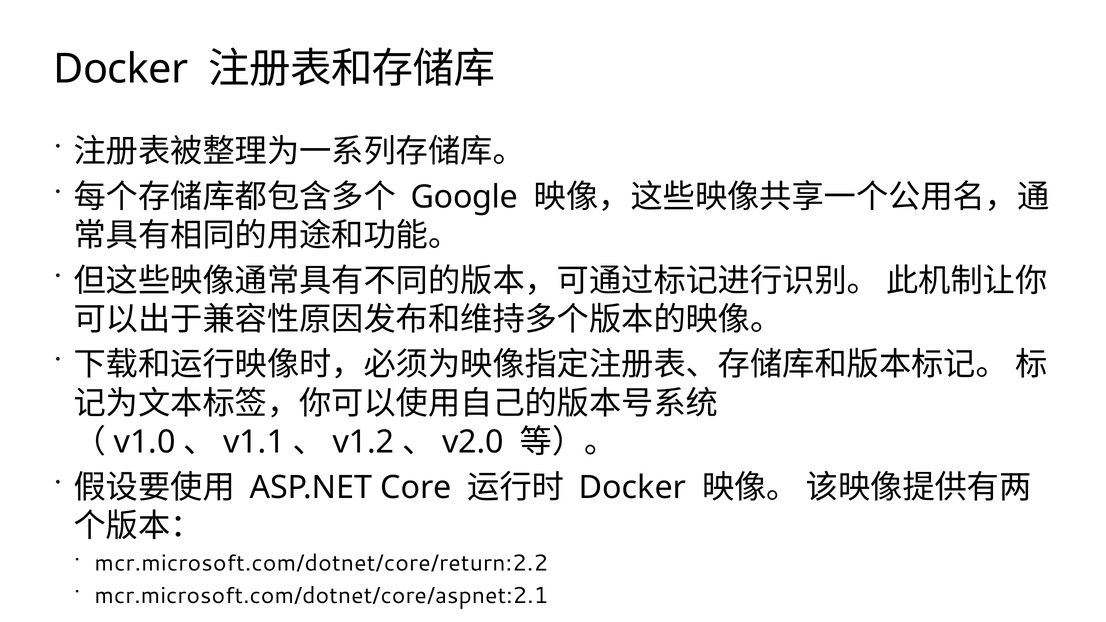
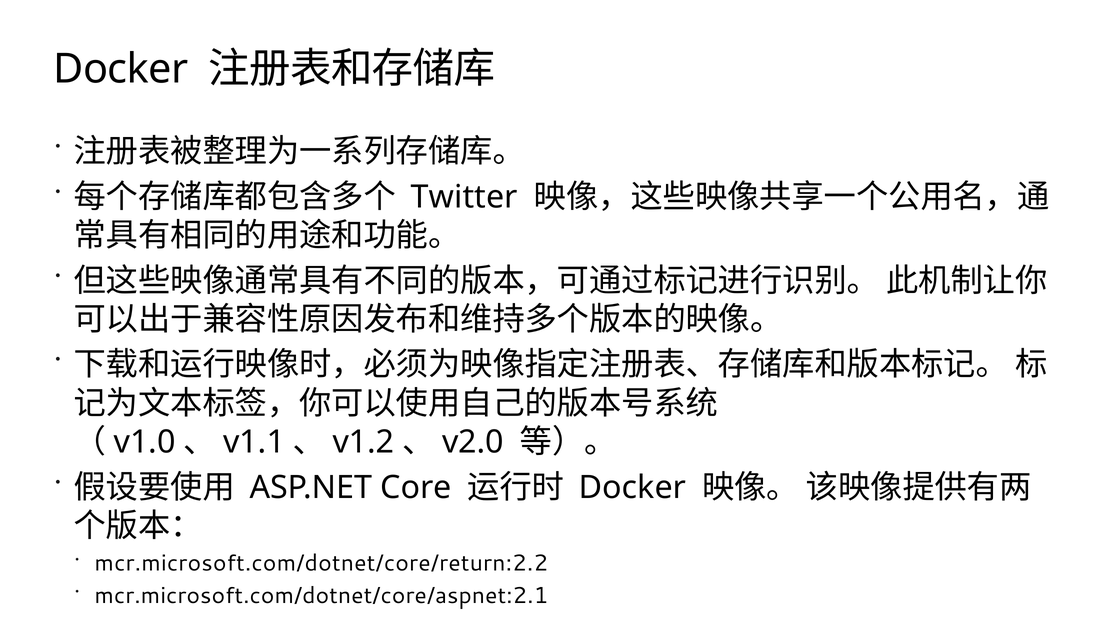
Google: Google -> Twitter (464, 197)
